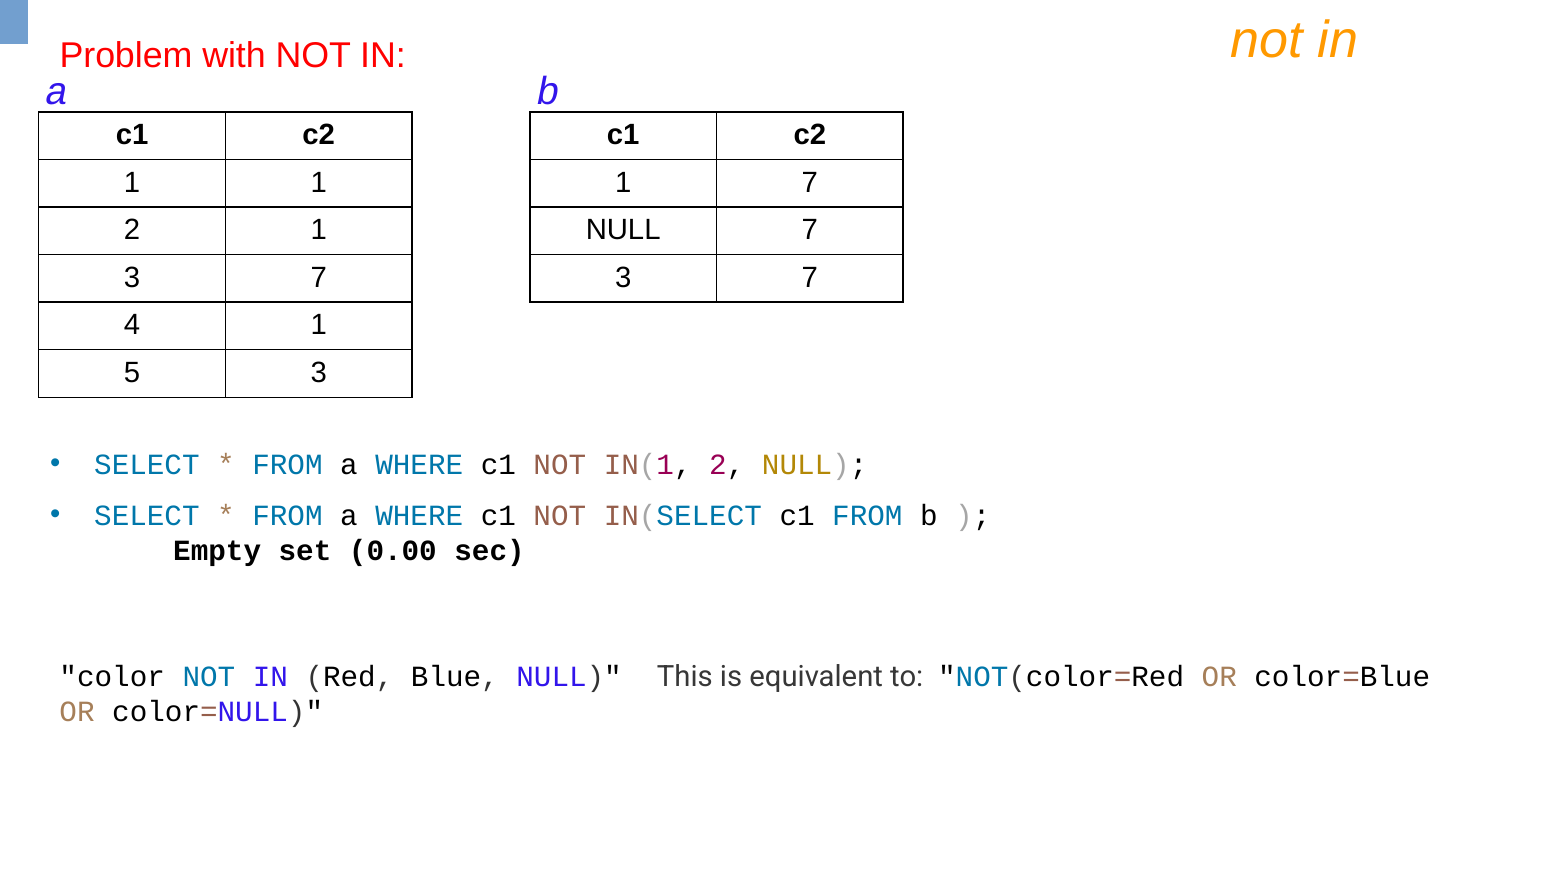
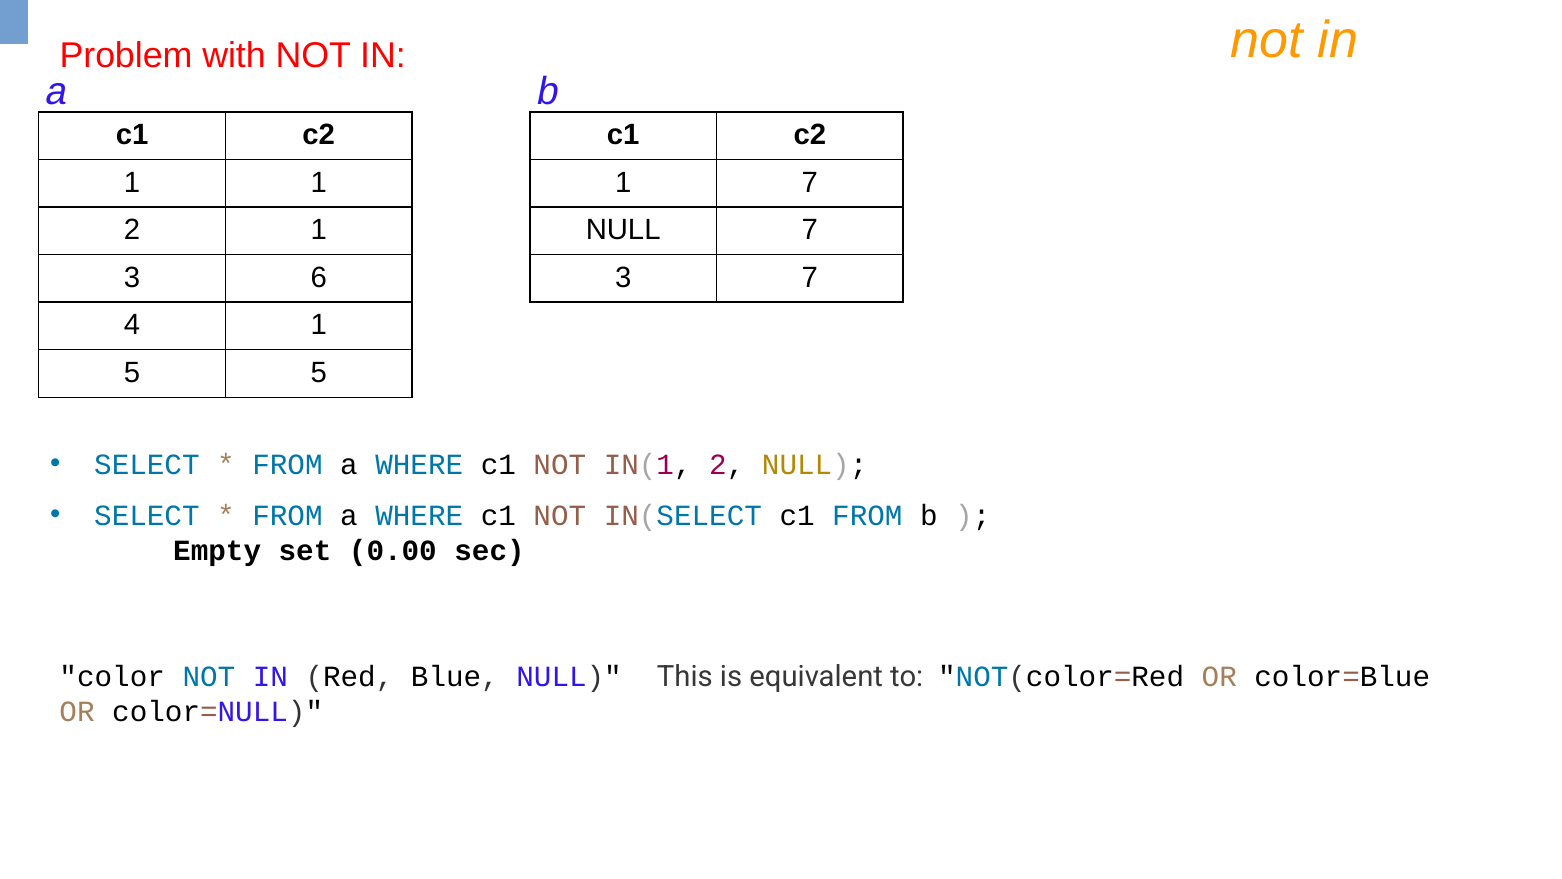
7: 7 -> 6 (319, 277)
5 3: 3 -> 5 (319, 372)
